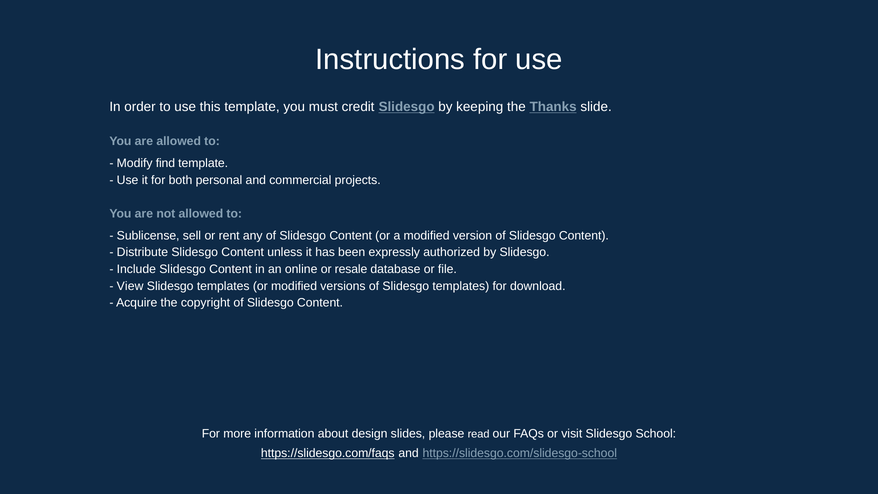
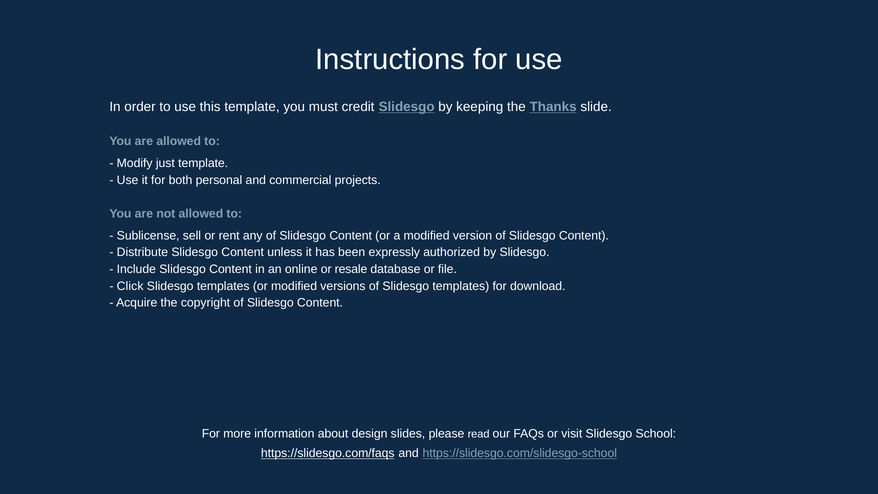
find: find -> just (165, 163)
View: View -> Click (130, 286)
